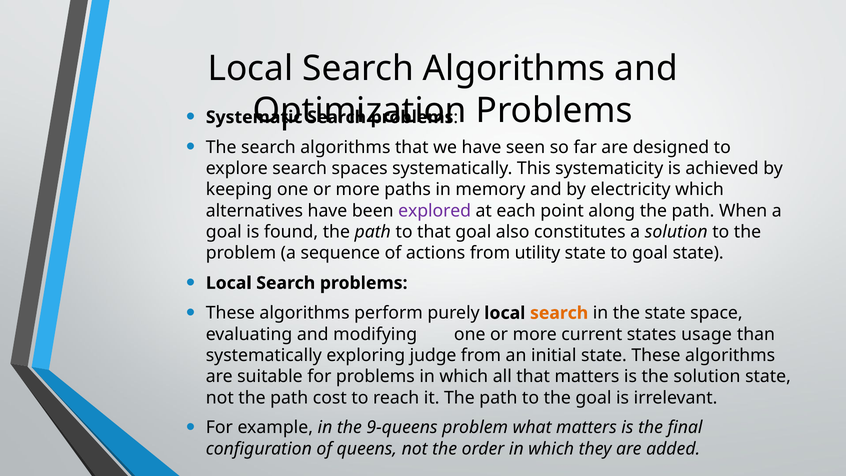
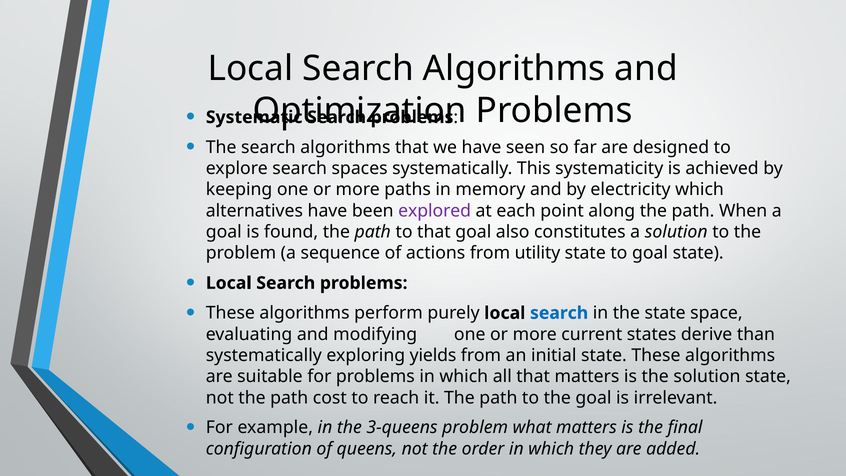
search colour: orange -> blue (559, 313)
usage: usage -> derive (707, 334)
judge: judge -> yields (433, 355)
9-queens: 9-queens -> 3-queens (402, 428)
